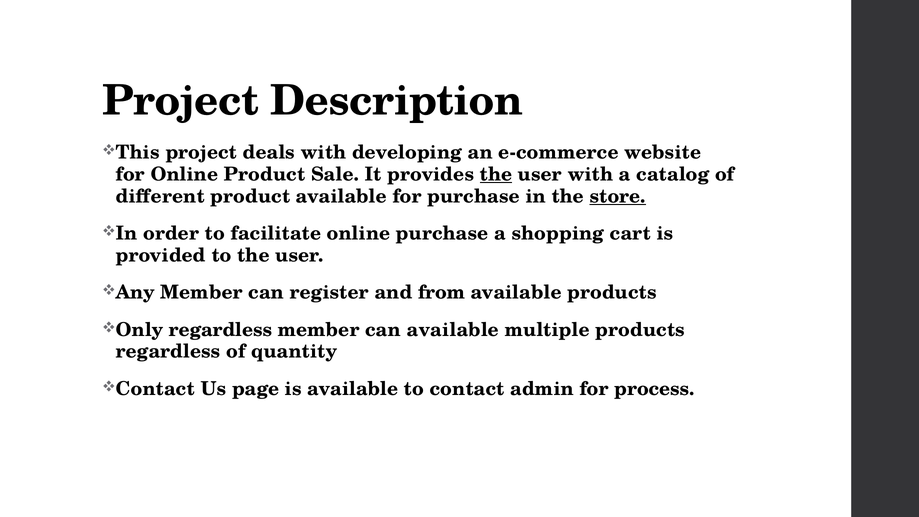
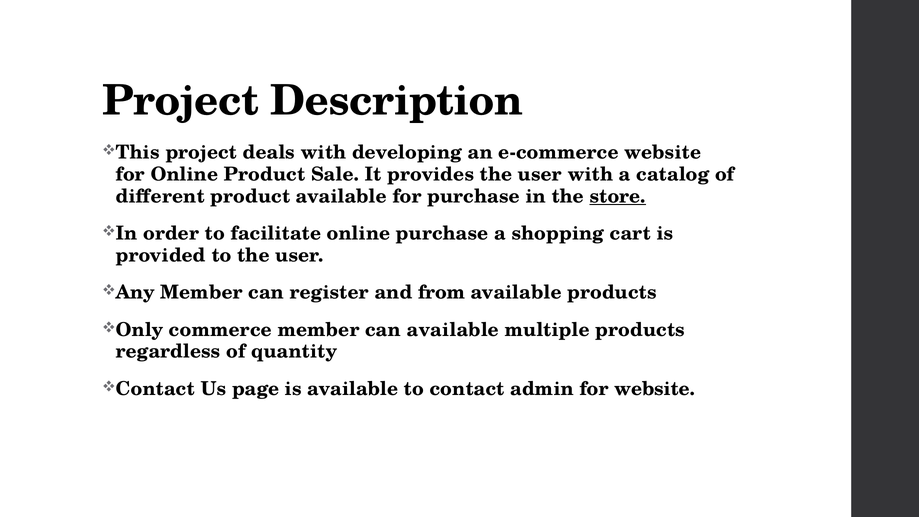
the underline: present -> none (496, 174)
Only regardless: regardless -> commerce (220, 330)
for process: process -> website (655, 389)
